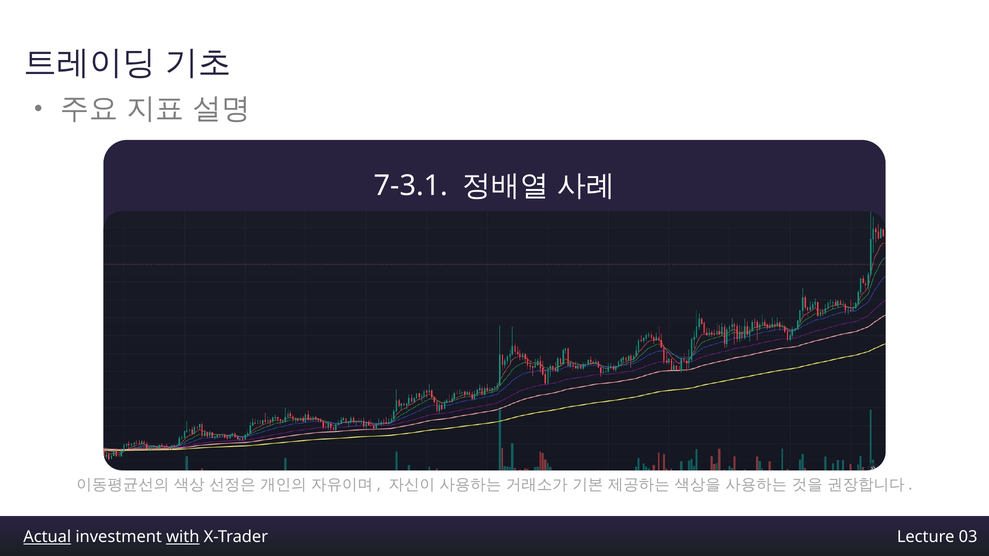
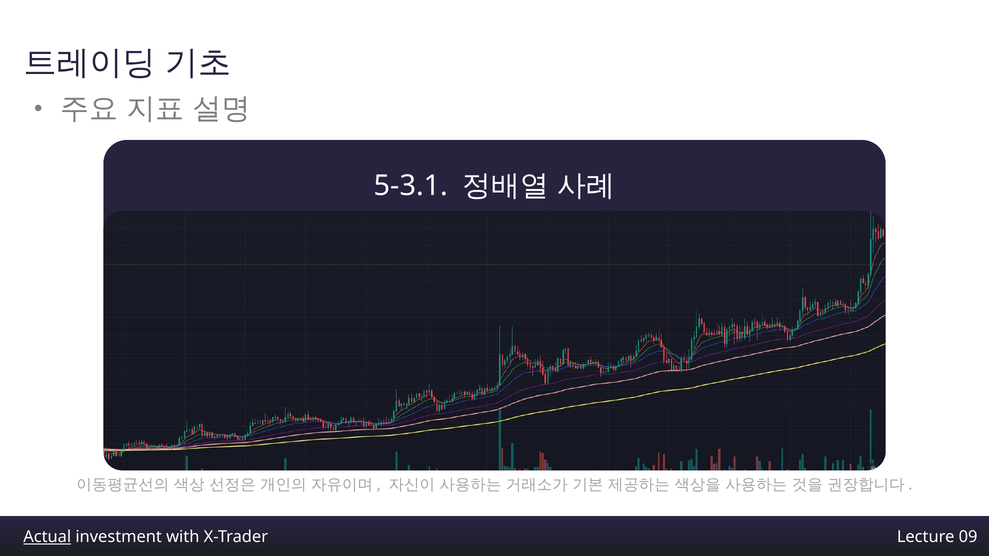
7-3.1: 7-3.1 -> 5-3.1 (411, 186)
with underline: present -> none (183, 537)
03: 03 -> 09 (968, 537)
